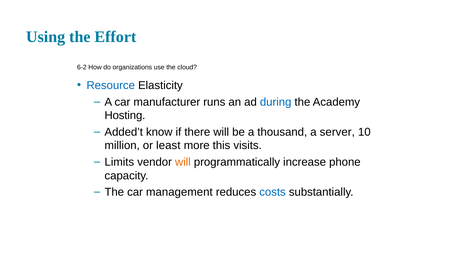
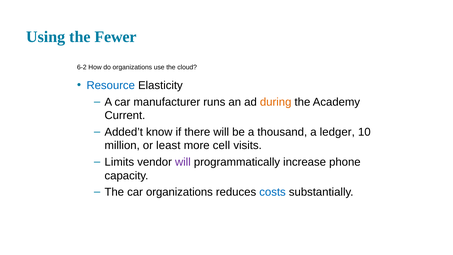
Effort: Effort -> Fewer (115, 37)
during colour: blue -> orange (276, 102)
Hosting: Hosting -> Current (125, 115)
server: server -> ledger (337, 132)
this: this -> cell (221, 145)
will colour: orange -> purple (183, 162)
car management: management -> organizations (179, 192)
